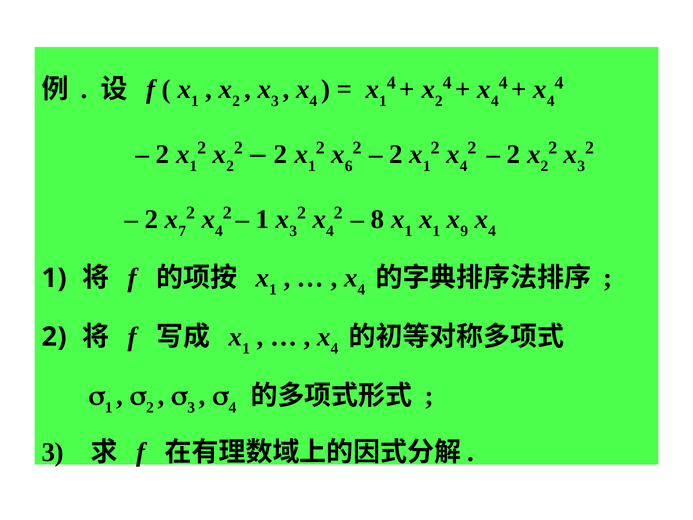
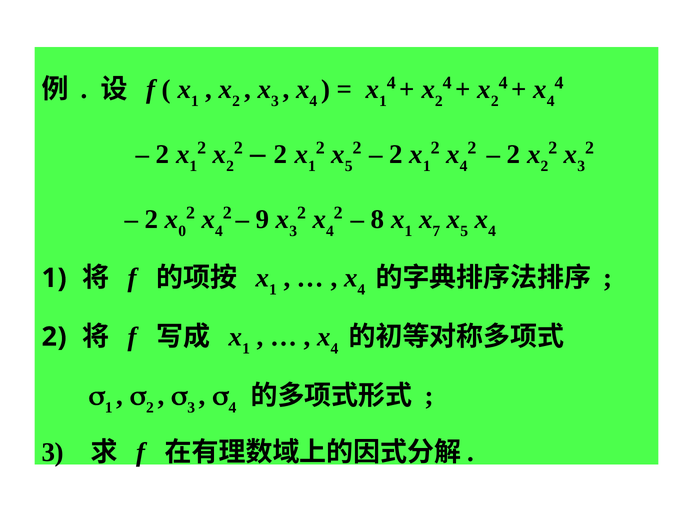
4: 4 -> 2 (495, 101)
6: 6 -> 5 (349, 166)
1: 1 -> 9 (262, 219)
1: 1 -> 7 (436, 231)
9: 9 -> 5 (464, 231)
7: 7 -> 0 (182, 231)
